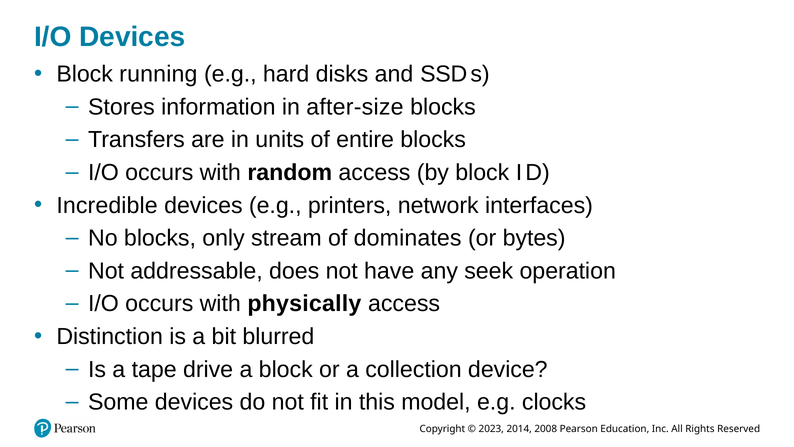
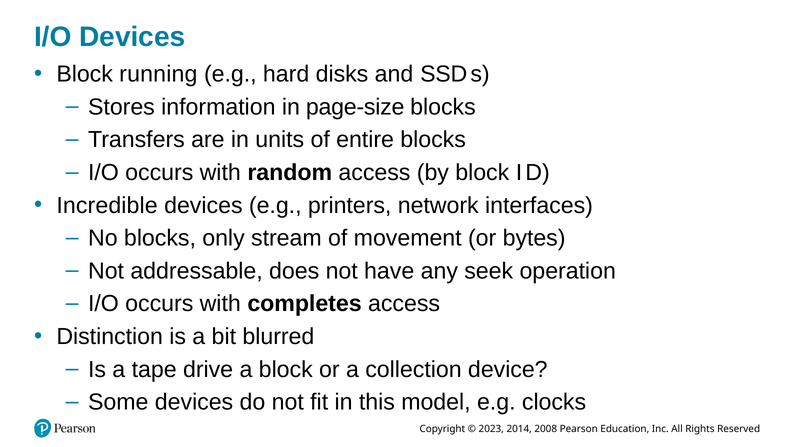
after-size: after-size -> page-size (355, 107)
dominates: dominates -> movement (408, 238)
physically: physically -> completes (305, 304)
